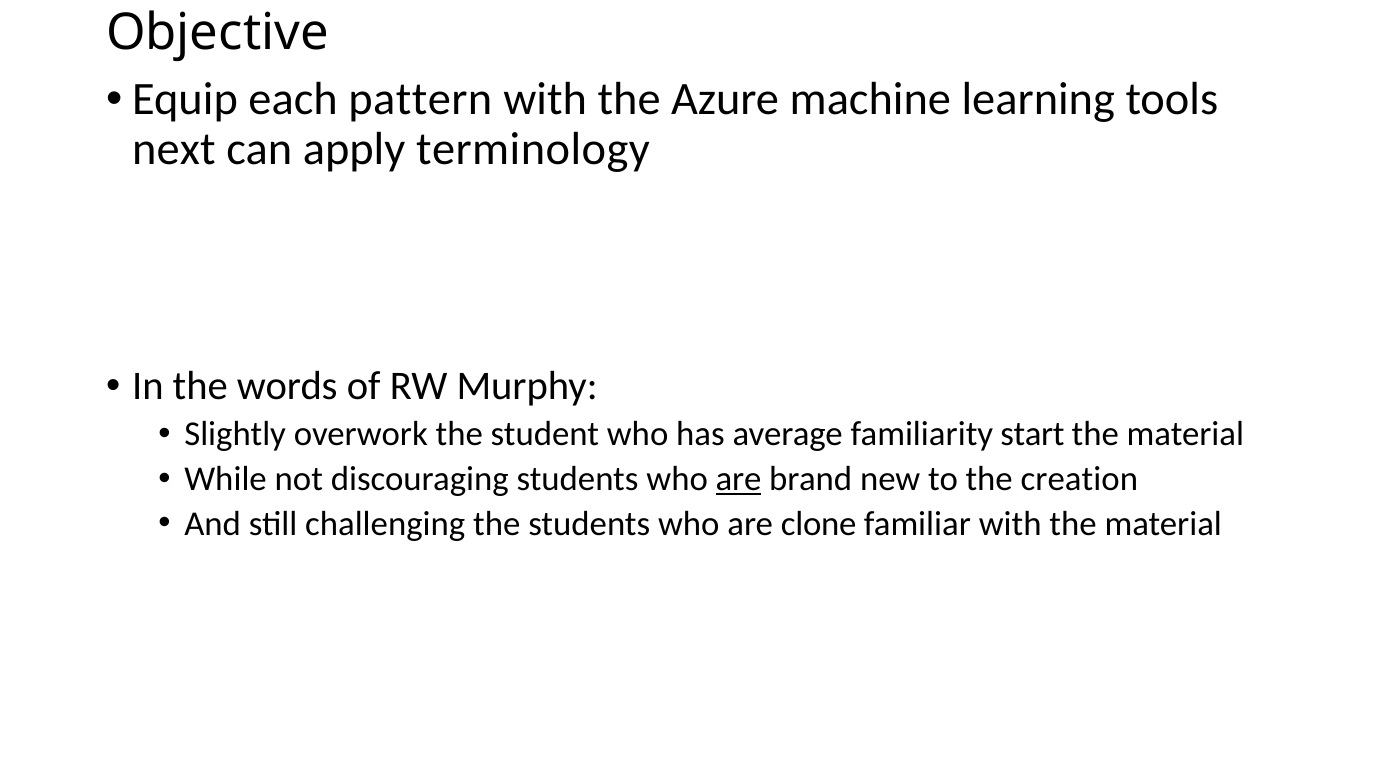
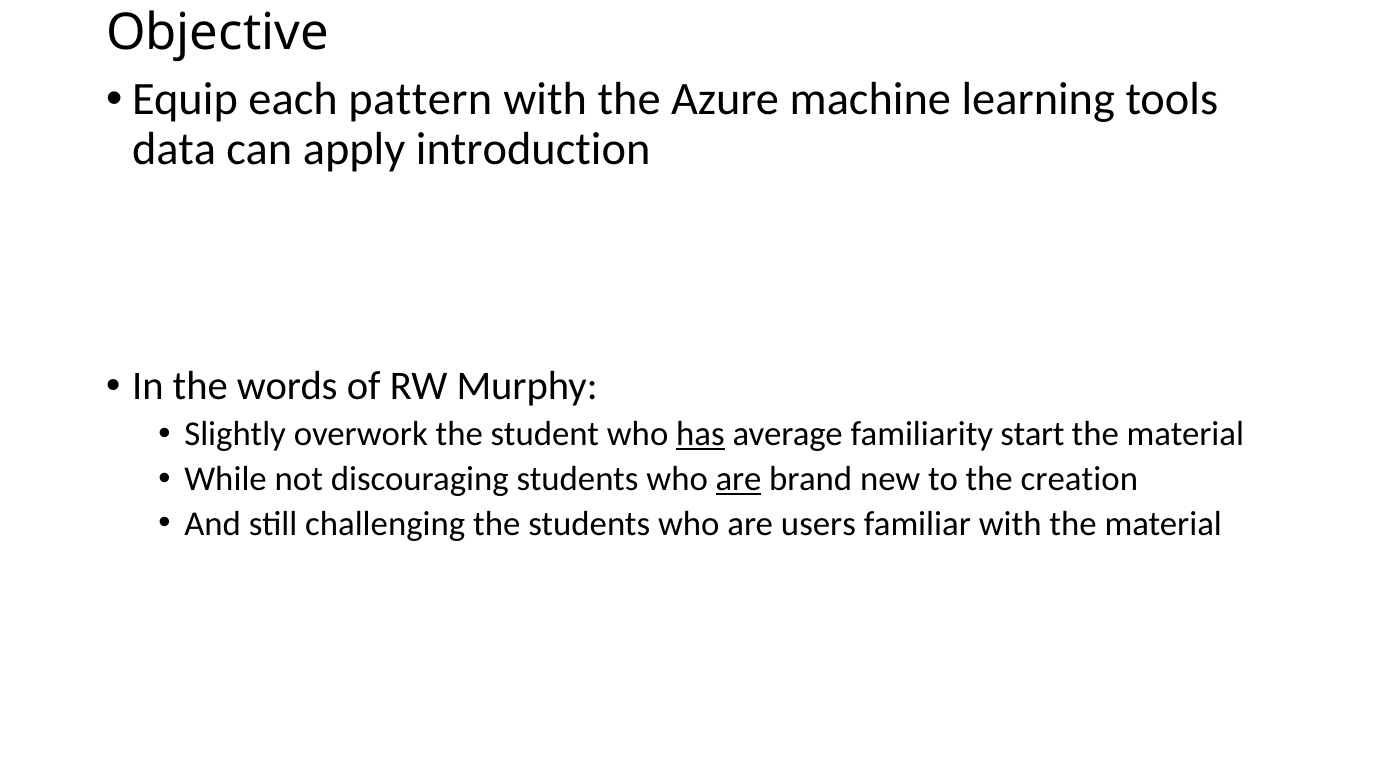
next: next -> data (174, 150)
terminology: terminology -> introduction (533, 150)
has underline: none -> present (700, 434)
clone: clone -> users (818, 524)
